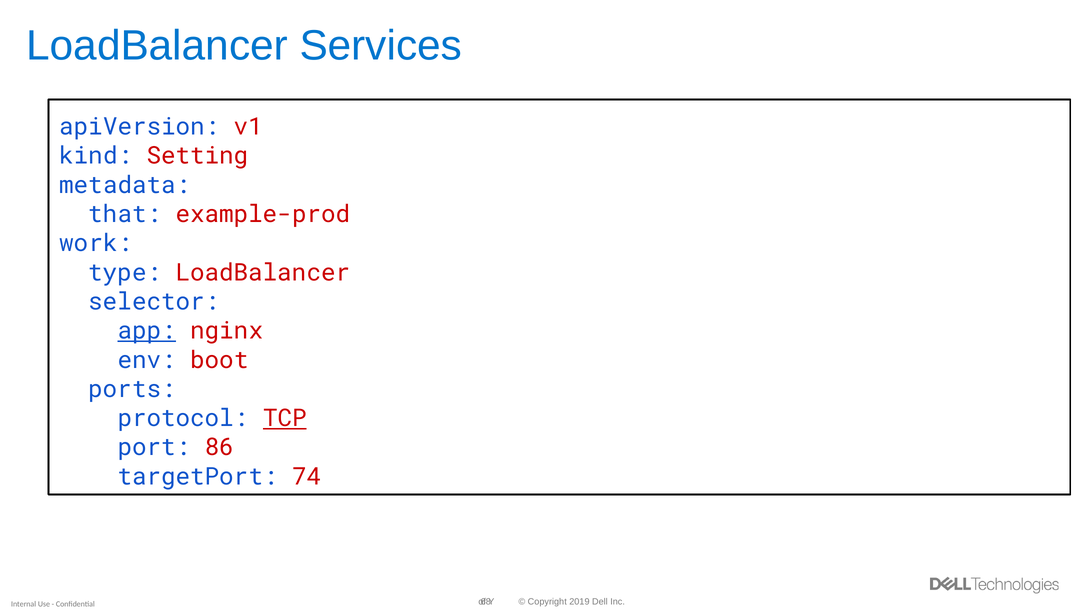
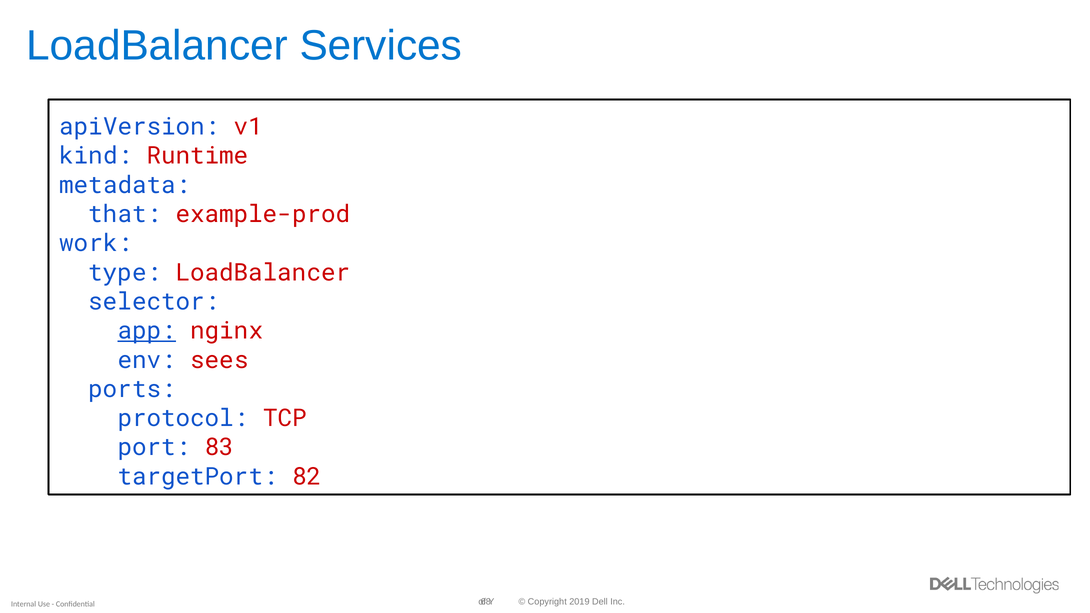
Setting: Setting -> Runtime (198, 156)
boot: boot -> sees (219, 360)
TCP underline: present -> none (285, 418)
86: 86 -> 83 (219, 448)
74: 74 -> 82 (307, 477)
